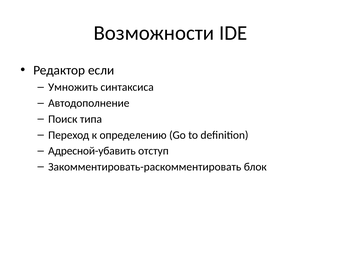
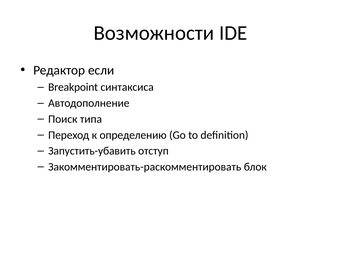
Умножить: Умножить -> Breakpoint (73, 87)
Адресной-убавить: Адресной-убавить -> Запустить-убавить (92, 151)
